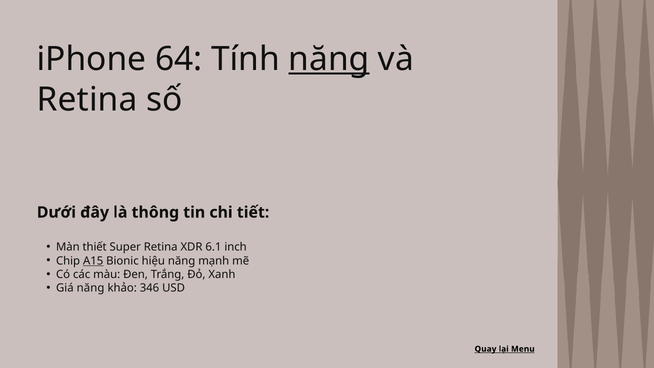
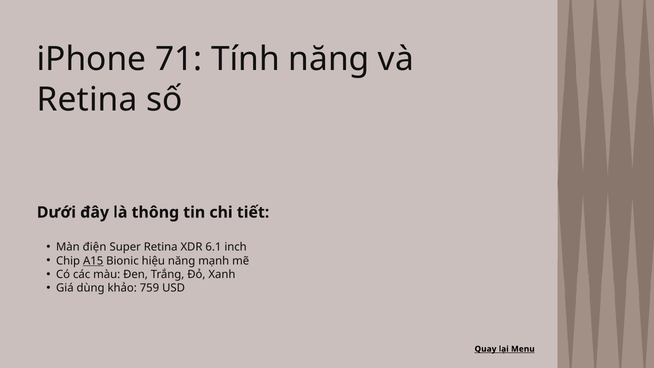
64: 64 -> 71 (179, 59)
năng underline: present -> none (329, 59)
thiết: thiết -> điện (95, 247)
Giá năng: năng -> dùng (91, 288)
346: 346 -> 759 (149, 288)
